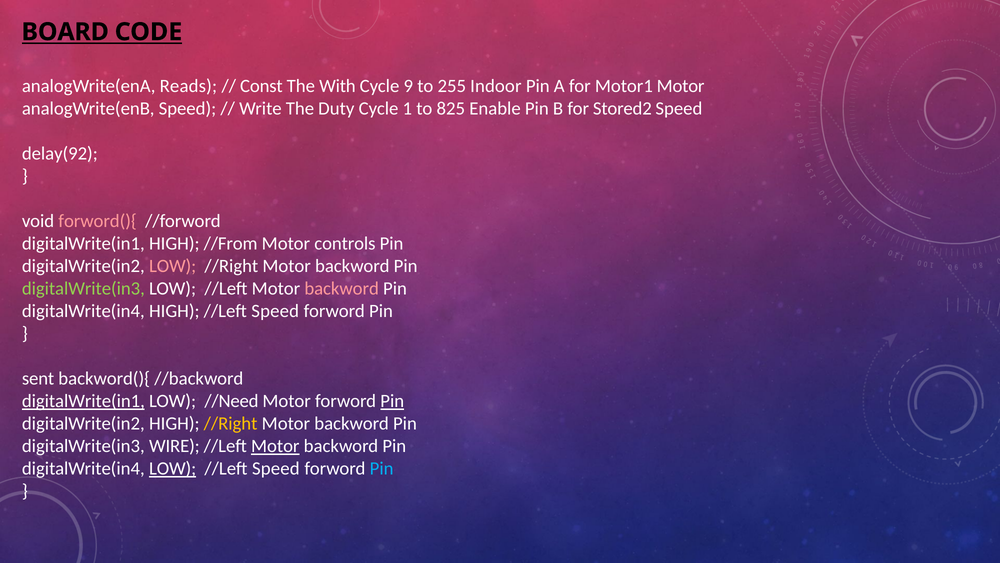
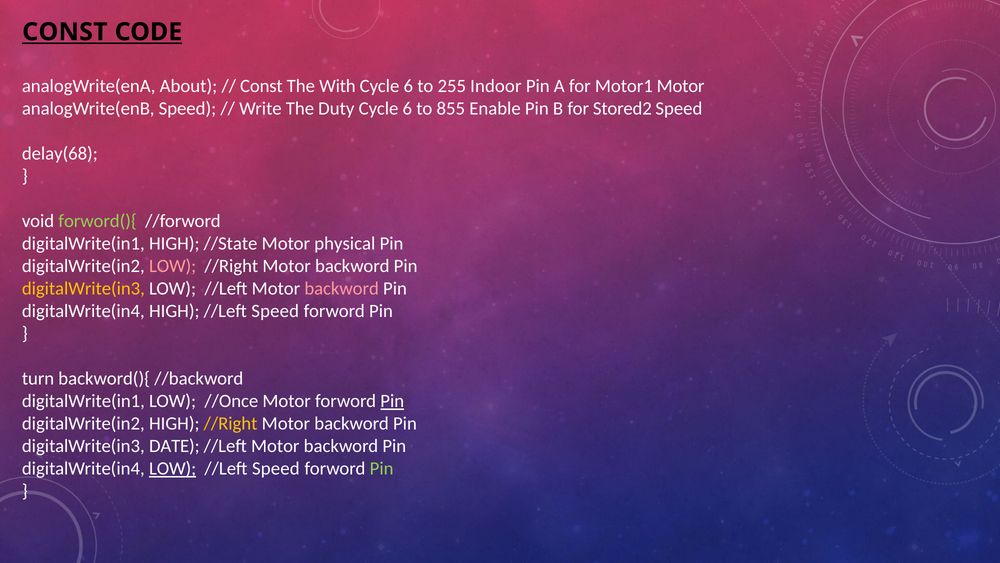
BOARD: BOARD -> CONST (65, 32)
Reads: Reads -> About (188, 86)
9: 9 -> 6 (408, 86)
Duty Cycle 1: 1 -> 6 (407, 108)
825: 825 -> 855 (451, 108)
delay(92: delay(92 -> delay(68 (60, 153)
forword(){ colour: pink -> light green (98, 221)
//From: //From -> //State (231, 243)
controls: controls -> physical (345, 243)
digitalWrite(in3 colour: light green -> yellow (83, 288)
sent: sent -> turn (38, 378)
digitalWrite(in1 underline: present -> none (83, 401)
//Need: //Need -> //Once (231, 401)
WIRE: WIRE -> DATE (174, 446)
Motor underline: present -> none (275, 446)
Pin colour: light blue -> light green (382, 468)
